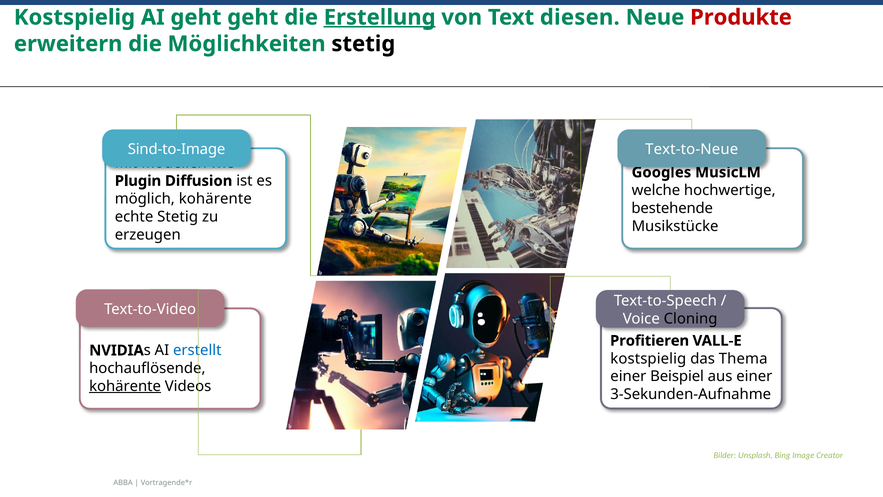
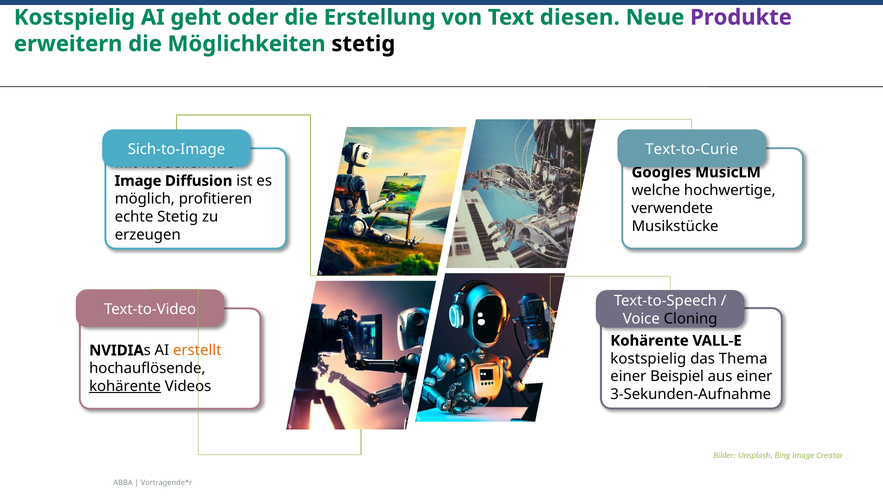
geht geht: geht -> oder (253, 17)
Erstellung underline: present -> none (380, 17)
Produkte colour: red -> purple (741, 17)
Text-to-Neue: Text-to-Neue -> Text-to-Curie (692, 149)
Sind-to-Image: Sind-to-Image -> Sich-to-Image (176, 149)
Plugin: Plugin -> Image (138, 181)
möglich kohärente: kohärente -> profitieren (215, 199)
bestehende: bestehende -> verwendete (672, 208)
Profitieren: Profitieren -> Kohärente (650, 341)
erstellt colour: blue -> orange (197, 350)
